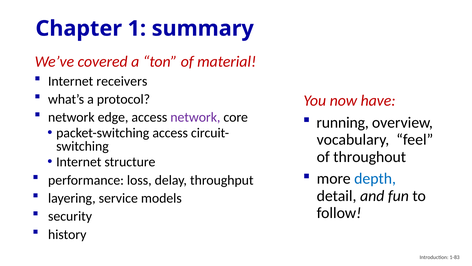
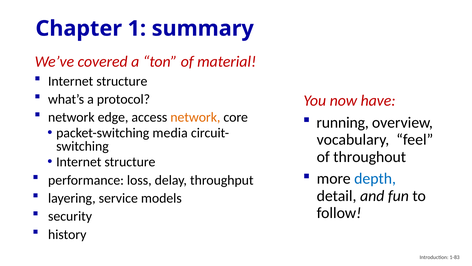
receivers: receivers -> structure (122, 81)
network colour: purple -> orange (195, 117)
packet-switching access: access -> media (170, 133)
